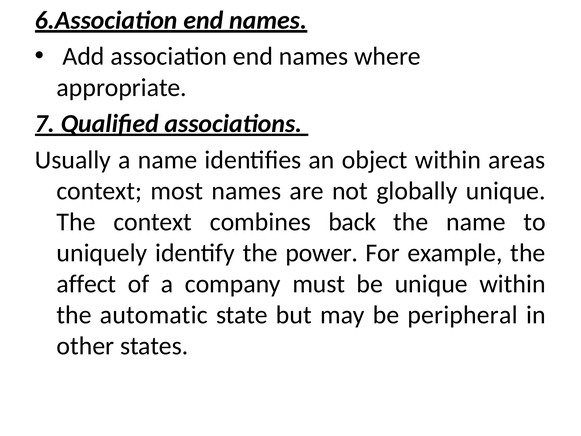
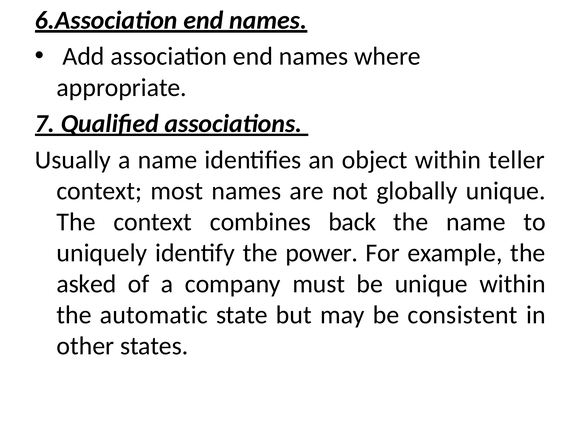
areas: areas -> teller (517, 160)
affect: affect -> asked (86, 284)
peripheral: peripheral -> consistent (463, 315)
